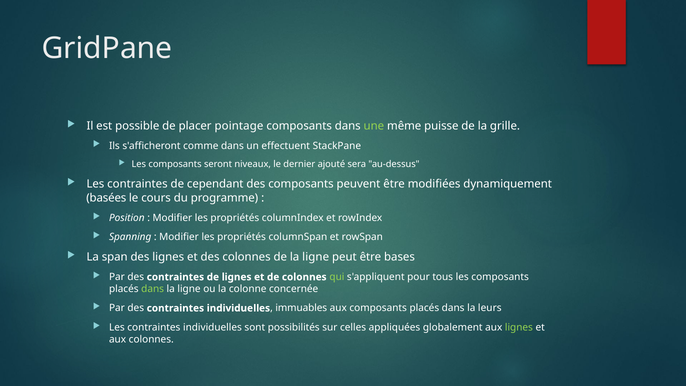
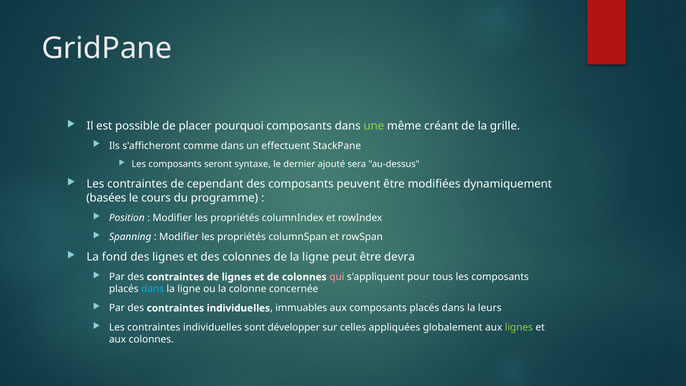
pointage: pointage -> pourquoi (239, 126)
puisse: puisse -> créant (441, 126)
niveaux: niveaux -> syntaxe (253, 164)
span: span -> fond (115, 257)
bases: bases -> devra (399, 257)
qui colour: light green -> pink (337, 277)
dans colour: light green -> light blue (153, 289)
possibilités: possibilités -> développer (294, 327)
